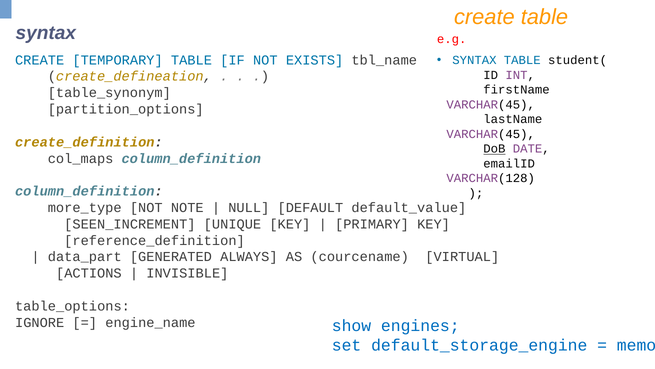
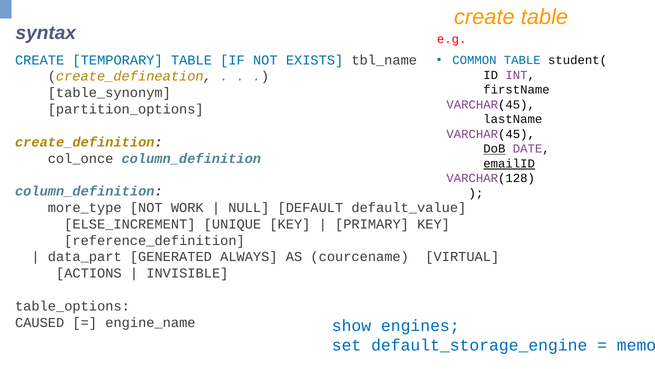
SYNTAX: SYNTAX -> COMMON (474, 60)
col_maps: col_maps -> col_once (81, 158)
emailID underline: none -> present (509, 163)
NOTE: NOTE -> WORK (187, 207)
SEEN_INCREMENT: SEEN_INCREMENT -> ELSE_INCREMENT (130, 224)
IGNORE: IGNORE -> CAUSED (40, 322)
